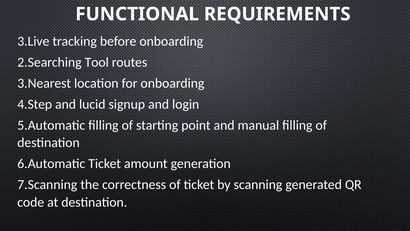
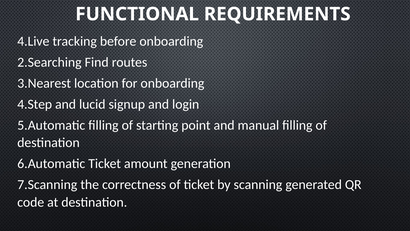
3.Live: 3.Live -> 4.Live (33, 41)
Tool: Tool -> Find (97, 62)
